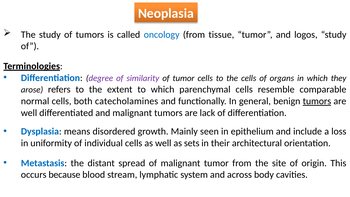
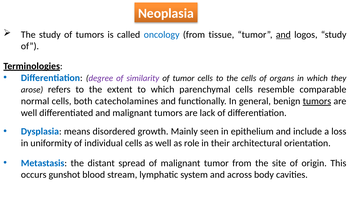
and underline: none -> present (283, 35)
sets: sets -> role (192, 143)
because: because -> gunshot (64, 175)
